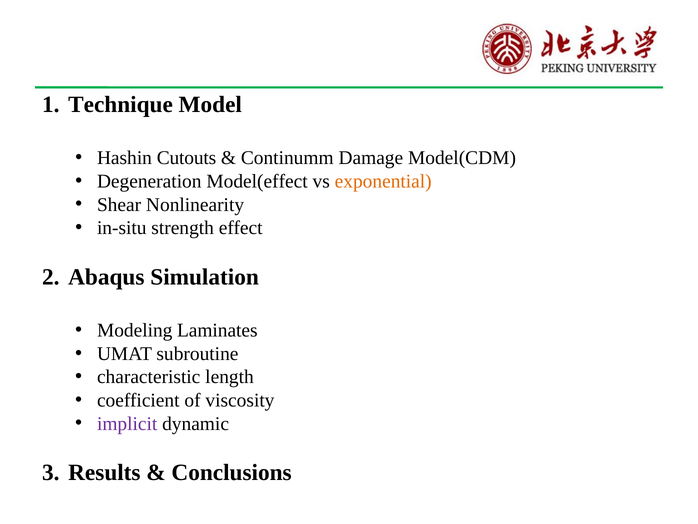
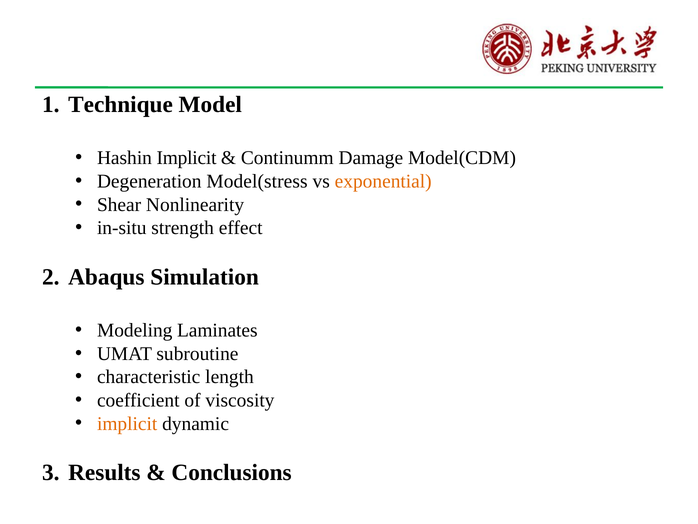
Hashin Cutouts: Cutouts -> Implicit (187, 158)
Model(effect: Model(effect -> Model(stress (257, 181)
implicit colour: purple -> orange (127, 423)
